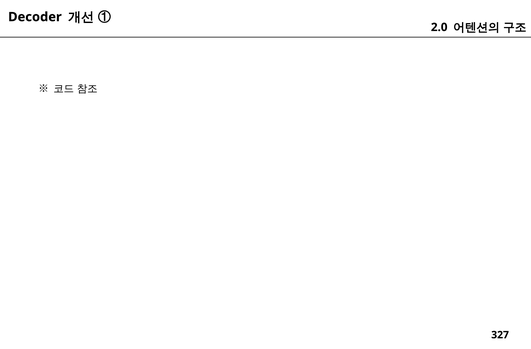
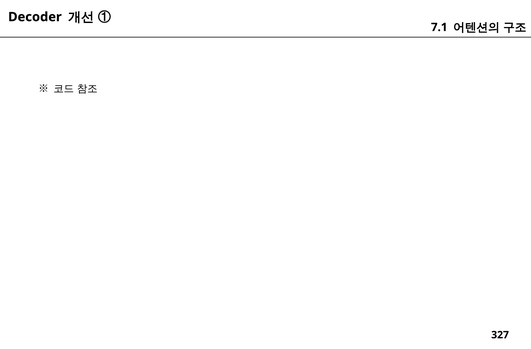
2.0: 2.0 -> 7.1 (439, 27)
